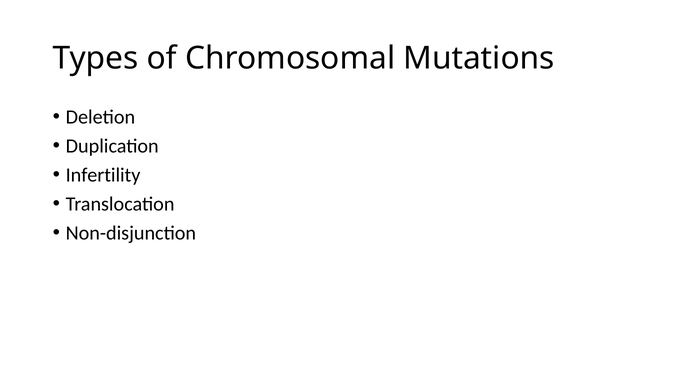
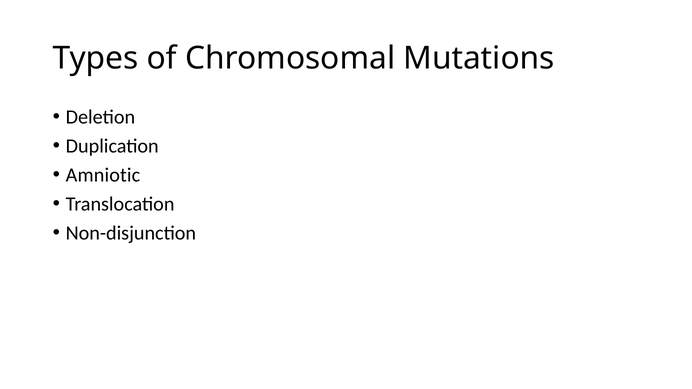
Infertility: Infertility -> Amniotic (103, 175)
